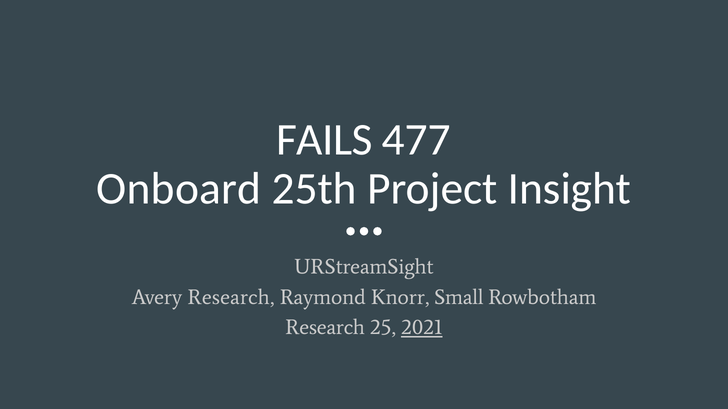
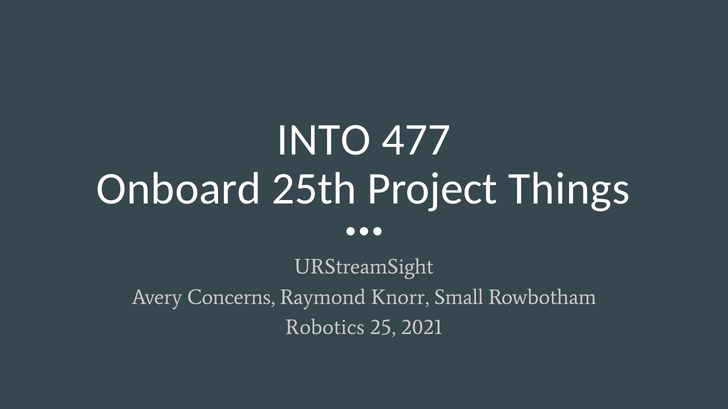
FAILS: FAILS -> INTO (324, 140)
Insight: Insight -> Things (569, 189)
Avery Research: Research -> Concerns (231, 297)
Research: Research -> Robotics (325, 328)
2021 underline: present -> none (422, 328)
